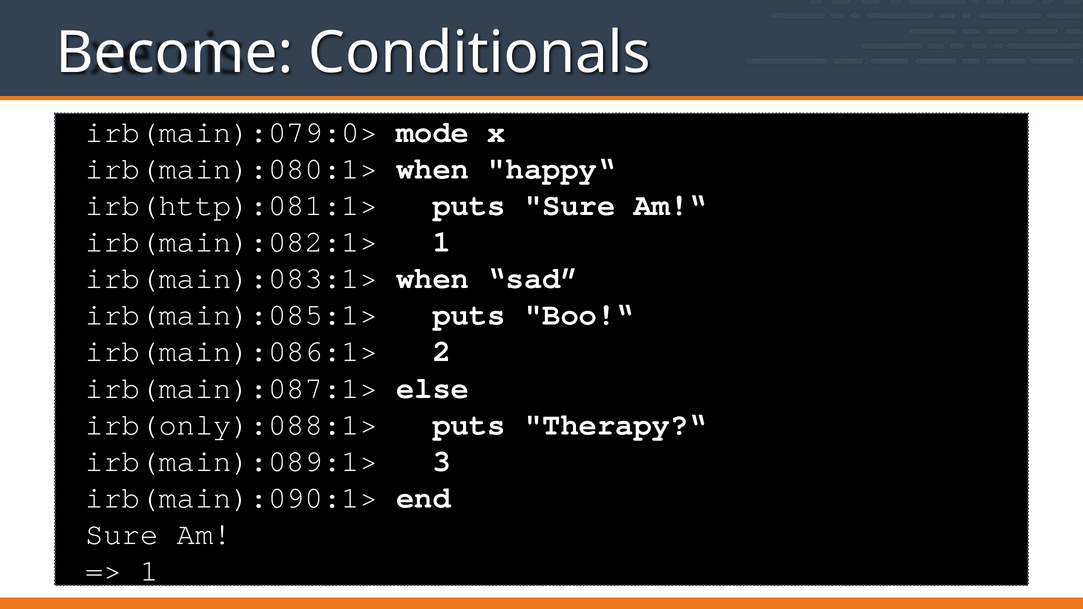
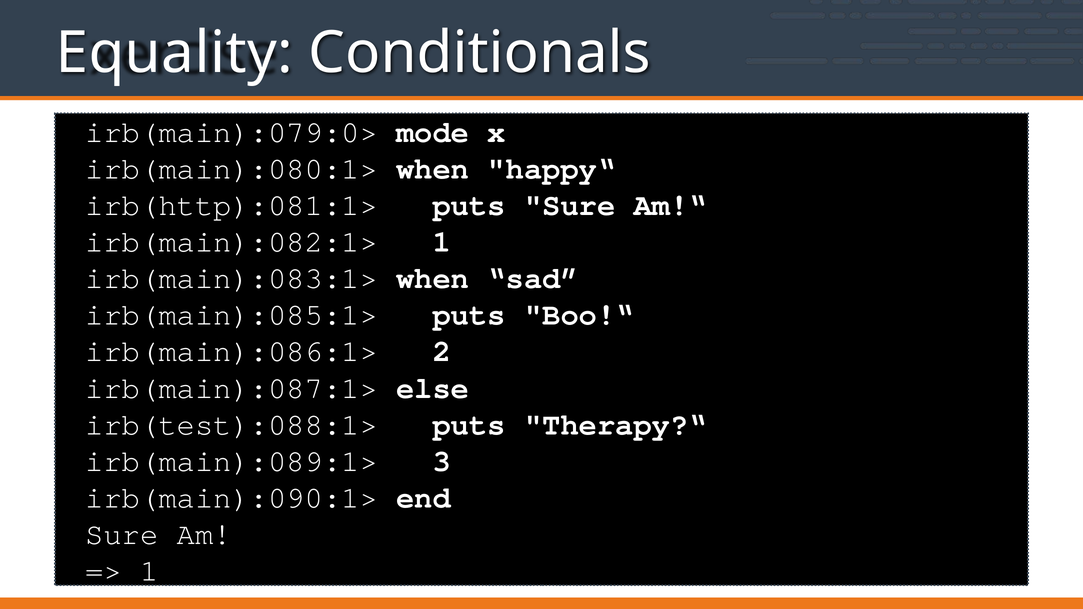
Become: Become -> Equality (174, 53)
irb(only):088:1>: irb(only):088:1> -> irb(test):088:1> (232, 425)
